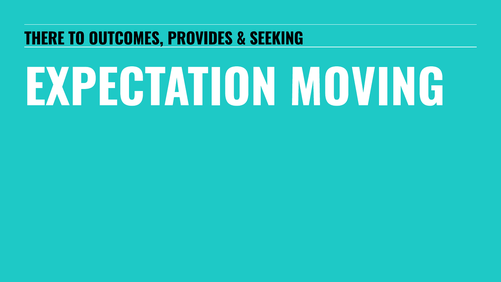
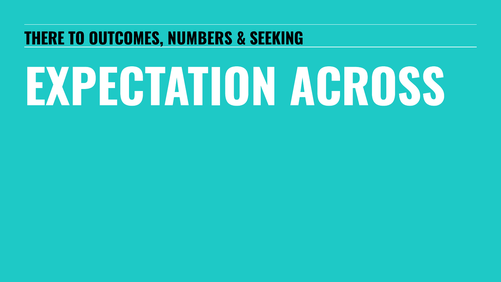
PROVIDES: PROVIDES -> NUMBERS (200, 39)
MOVING: MOVING -> ACROSS (367, 90)
